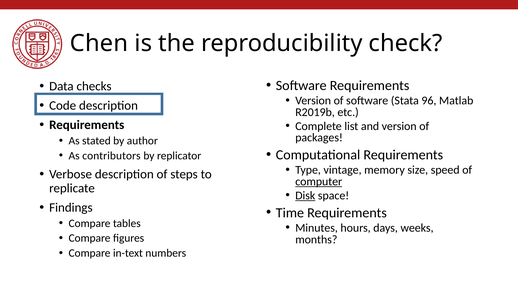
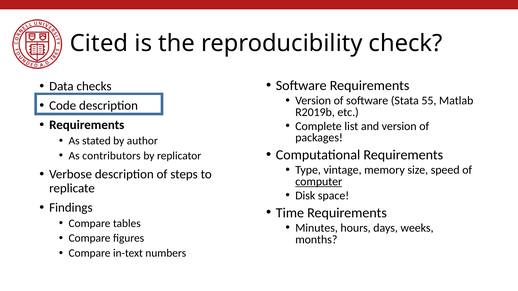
Chen: Chen -> Cited (99, 44)
96: 96 -> 55 (429, 101)
Disk underline: present -> none (305, 196)
